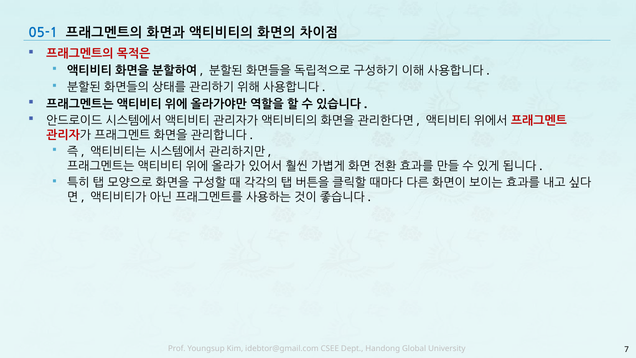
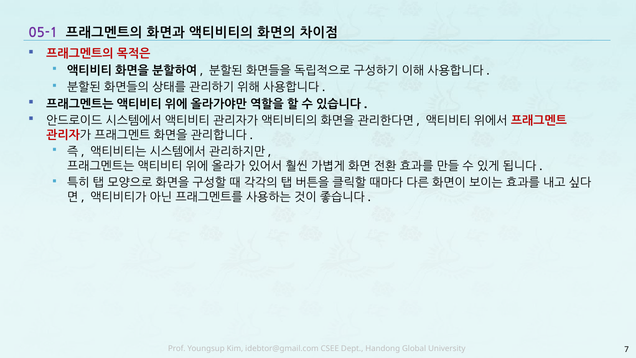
05-1 colour: blue -> purple (43, 33)
